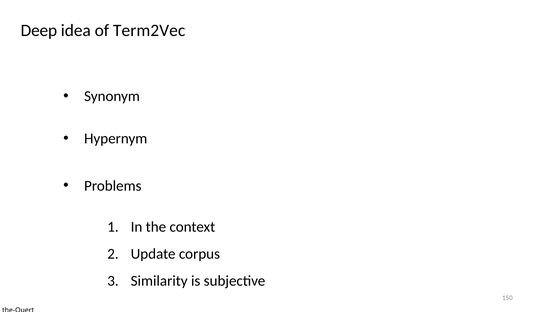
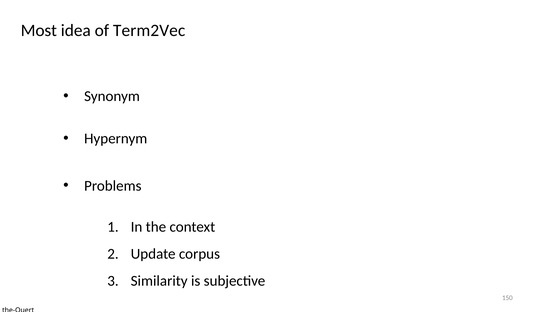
Deep: Deep -> Most (39, 30)
